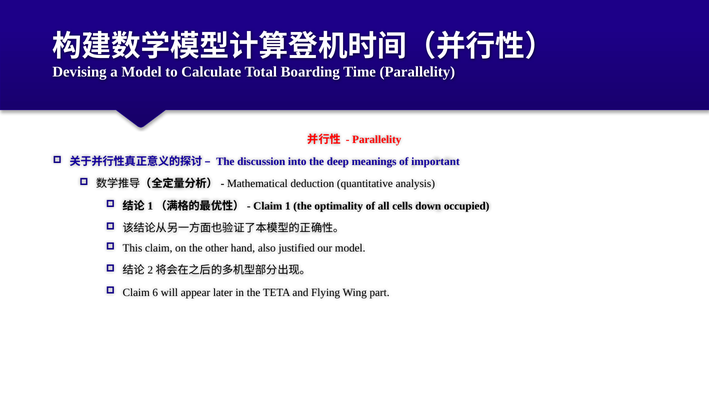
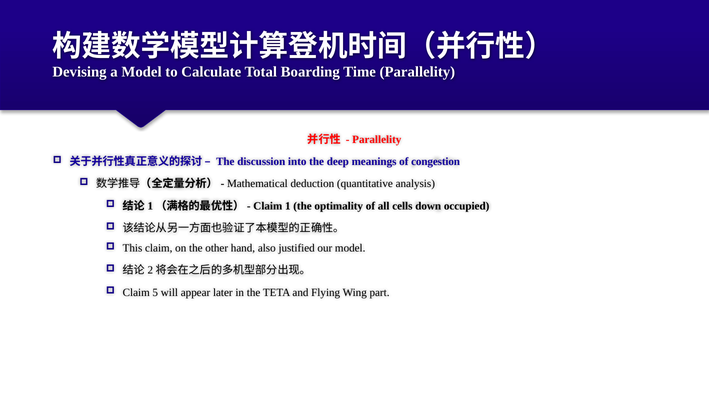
important: important -> congestion (436, 161)
6: 6 -> 5 (155, 292)
